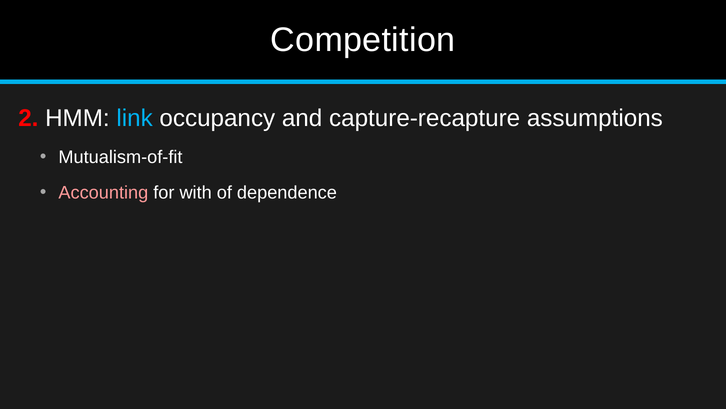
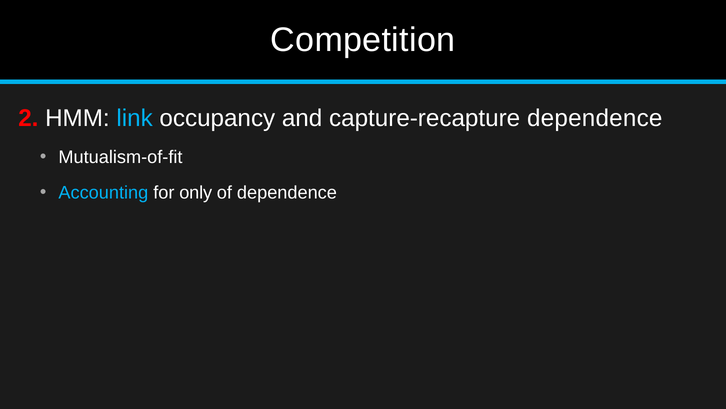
capture-recapture assumptions: assumptions -> dependence (595, 118)
Accounting colour: pink -> light blue (103, 193)
with: with -> only (196, 193)
